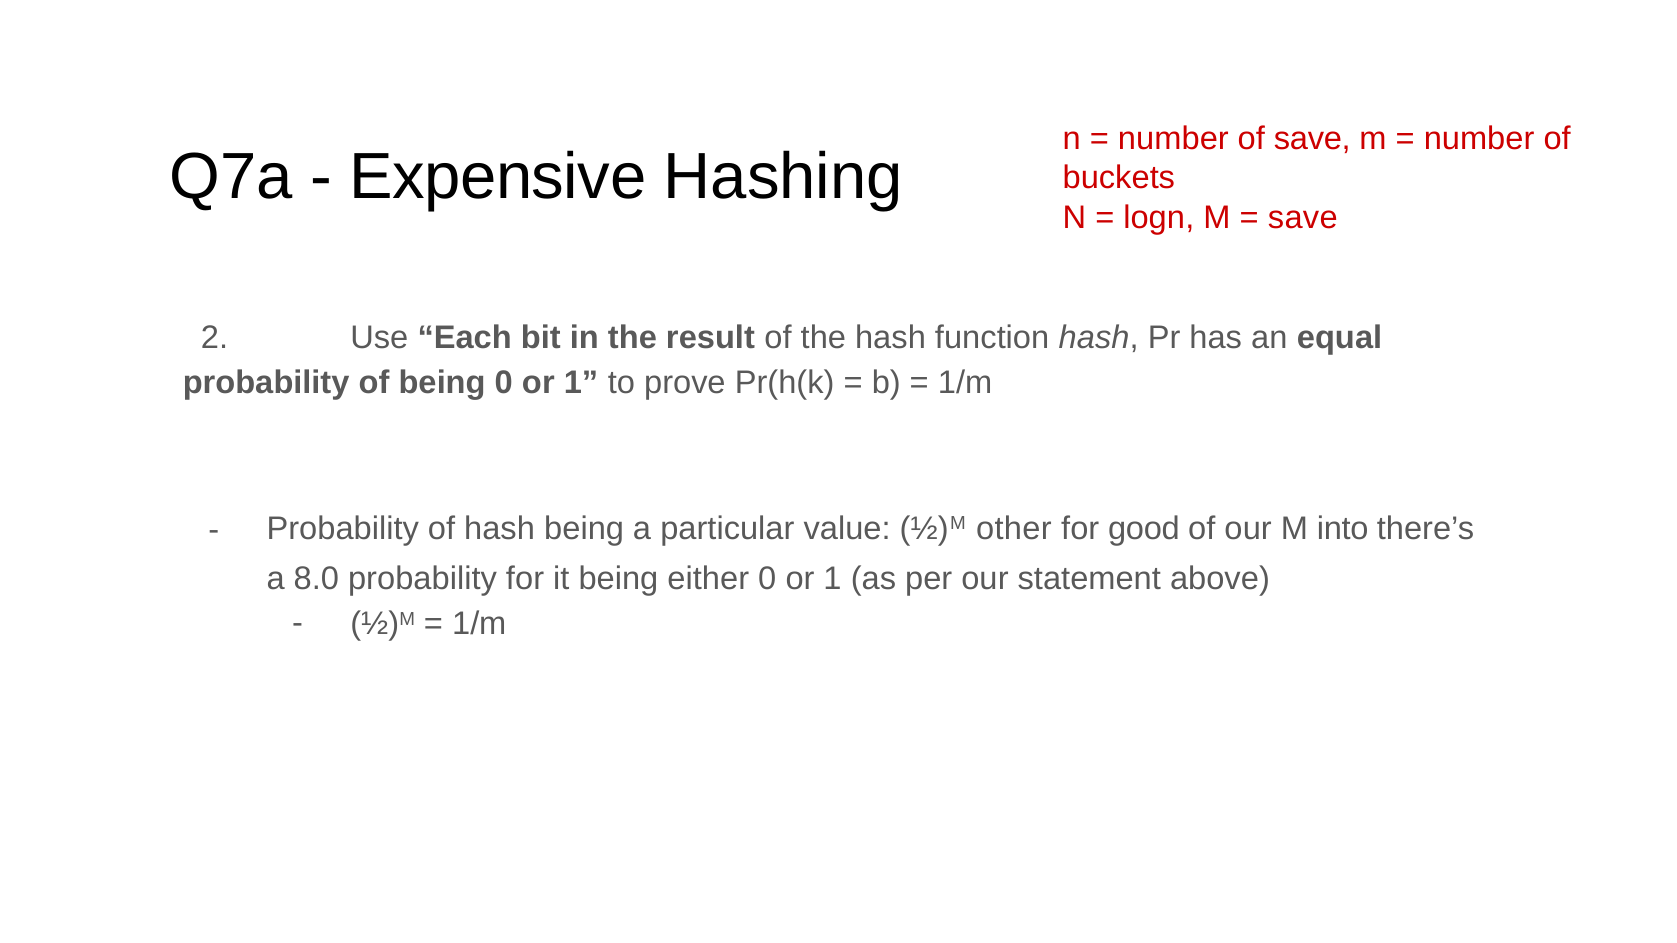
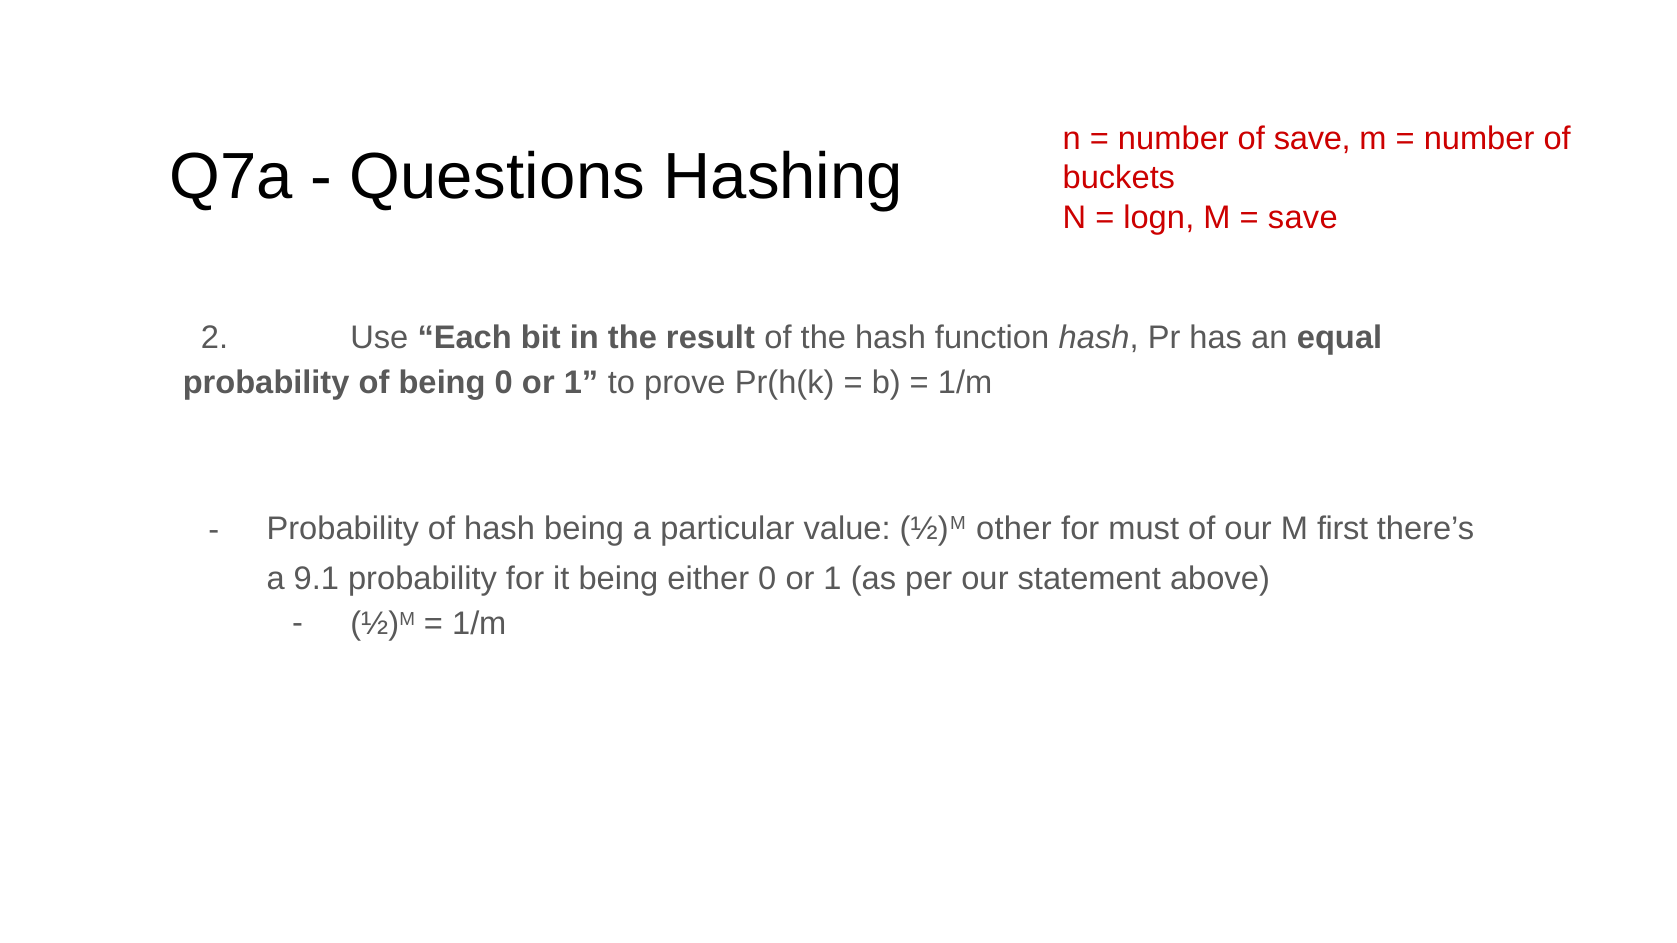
Expensive: Expensive -> Questions (497, 177)
good: good -> must (1144, 529)
into: into -> first (1343, 529)
8.0: 8.0 -> 9.1 (316, 579)
